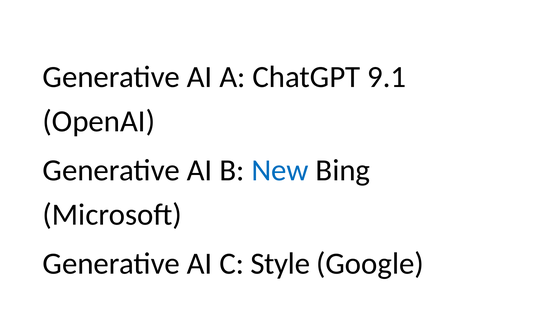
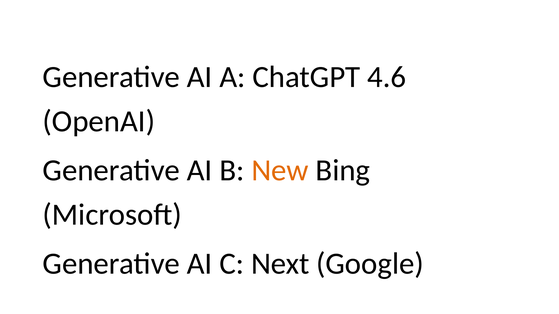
9.1: 9.1 -> 4.6 (387, 77)
New colour: blue -> orange (280, 171)
Style: Style -> Next (280, 264)
